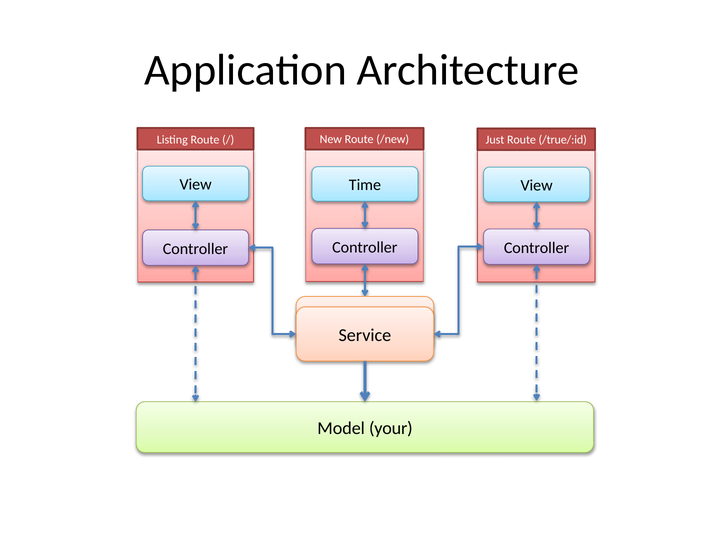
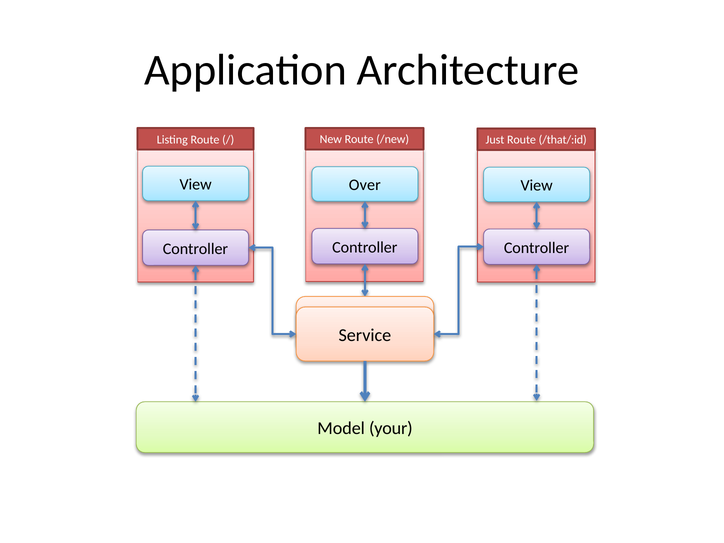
/true/:id: /true/:id -> /that/:id (563, 140)
Time: Time -> Over (365, 185)
